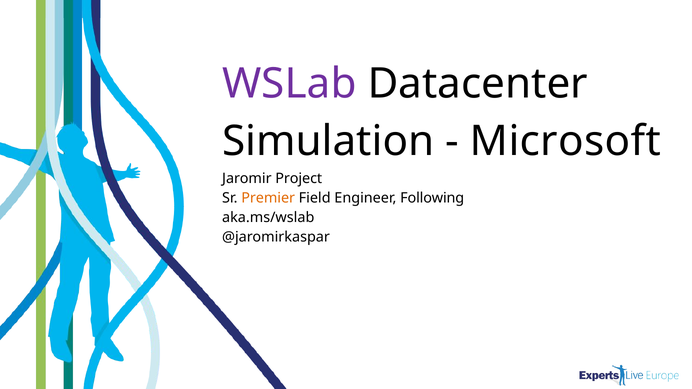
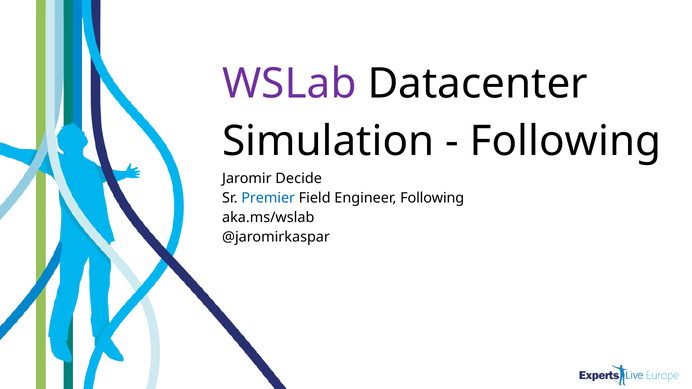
Microsoft: Microsoft -> Following (566, 141)
Project: Project -> Decide (299, 179)
Premier colour: orange -> blue (268, 198)
